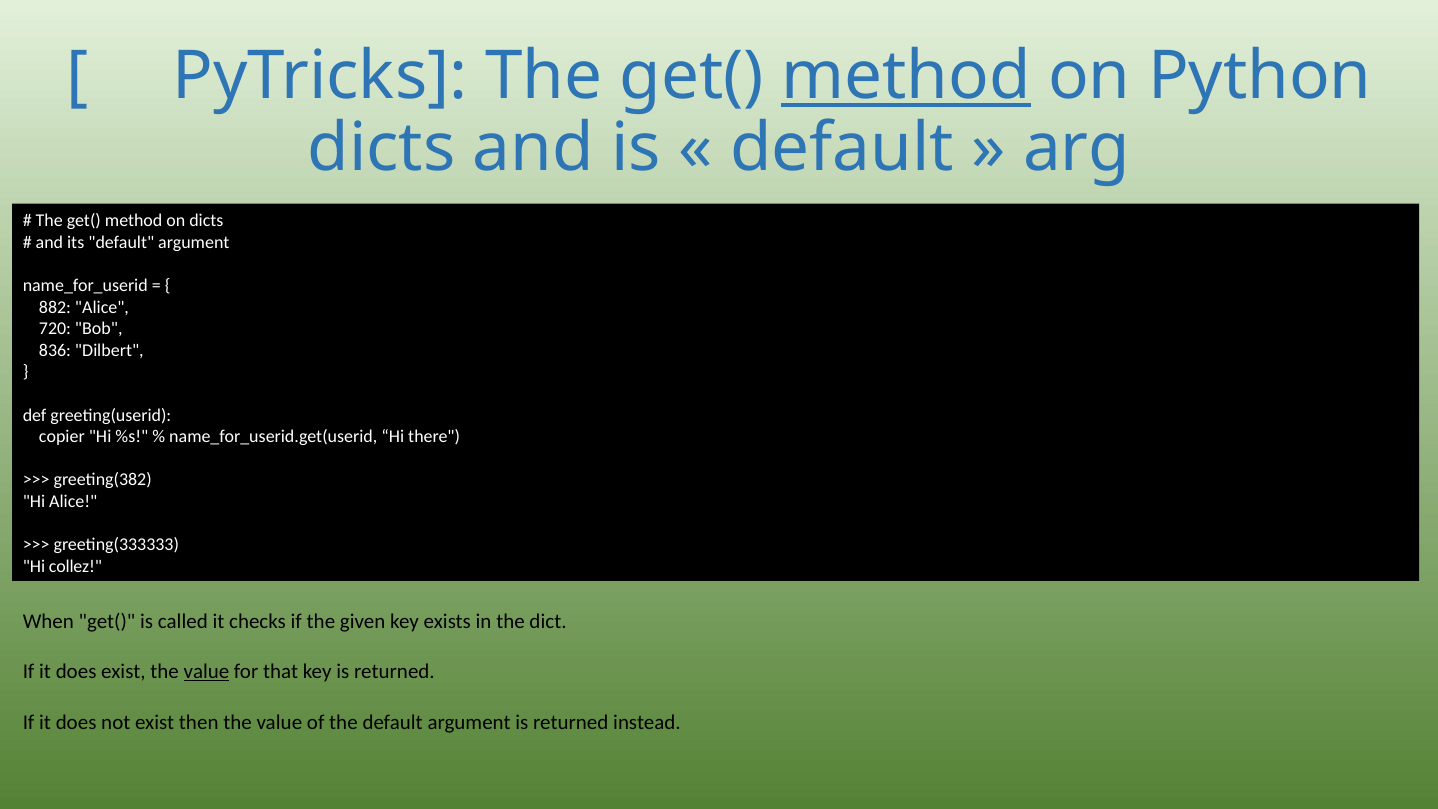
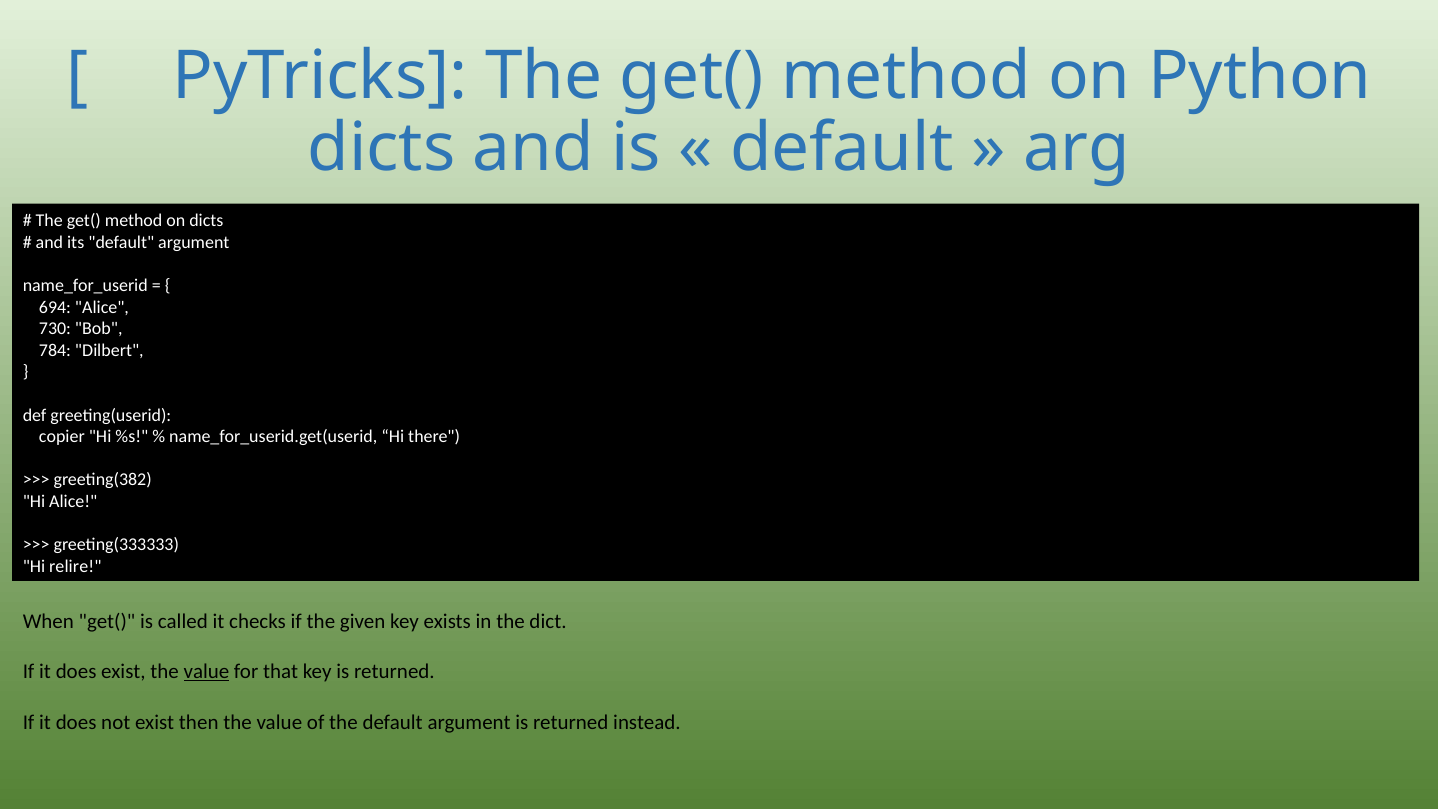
method underline: present -> none (906, 76)
882: 882 -> 694 (55, 307)
720: 720 -> 730 (55, 329)
836: 836 -> 784 (55, 350)
collez: collez -> relire (75, 566)
